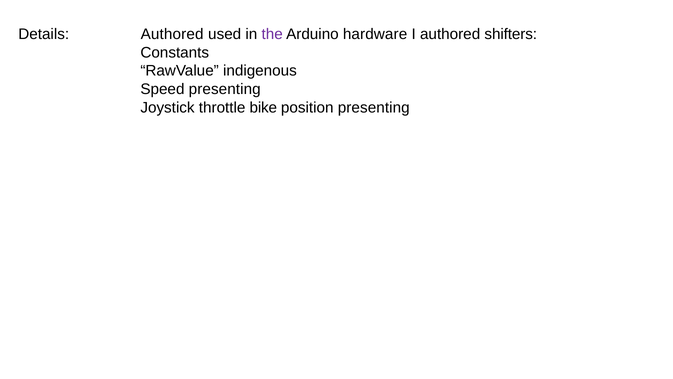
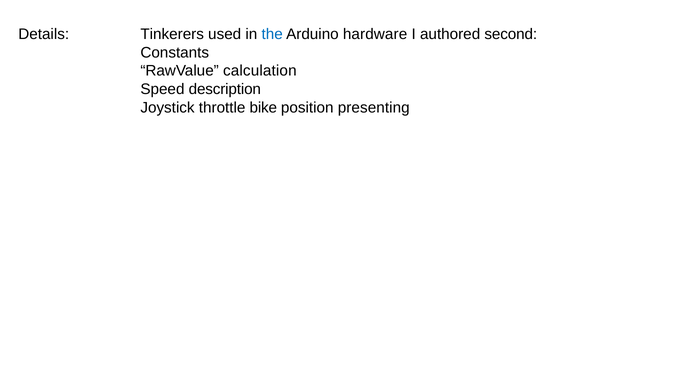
Details Authored: Authored -> Tinkerers (172, 34)
the colour: purple -> blue (272, 34)
shifters: shifters -> second (511, 34)
indigenous: indigenous -> calculation (260, 71)
Speed presenting: presenting -> description (225, 89)
